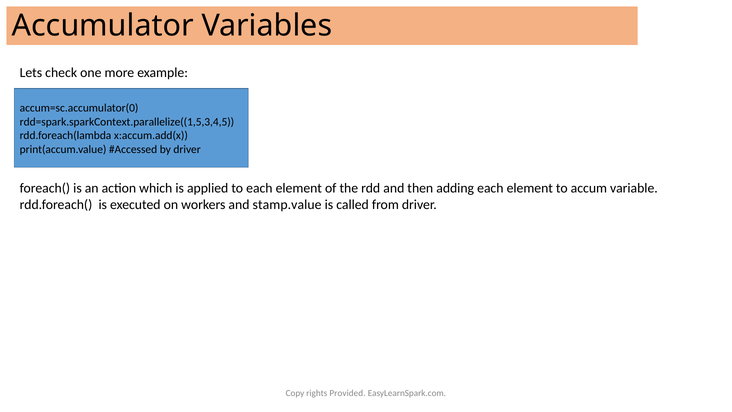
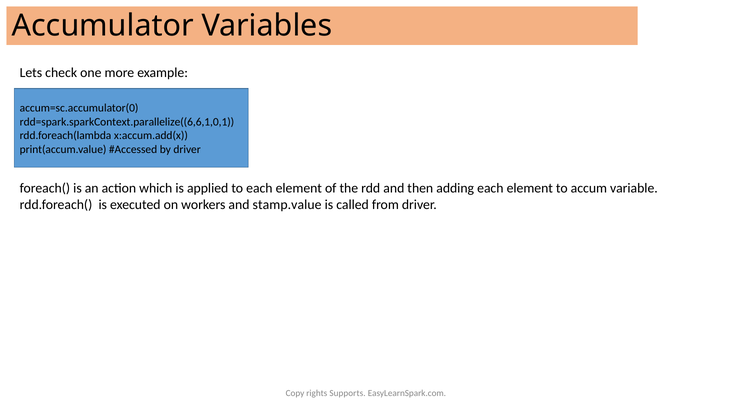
rdd=spark.sparkContext.parallelize((1,5,3,4,5: rdd=spark.sparkContext.parallelize((1,5,3,4,5 -> rdd=spark.sparkContext.parallelize((6,6,1,0,1 (127, 122)
Provided: Provided -> Supports (348, 393)
